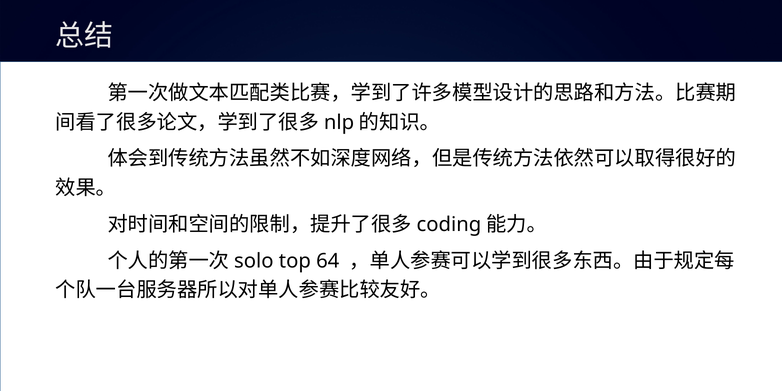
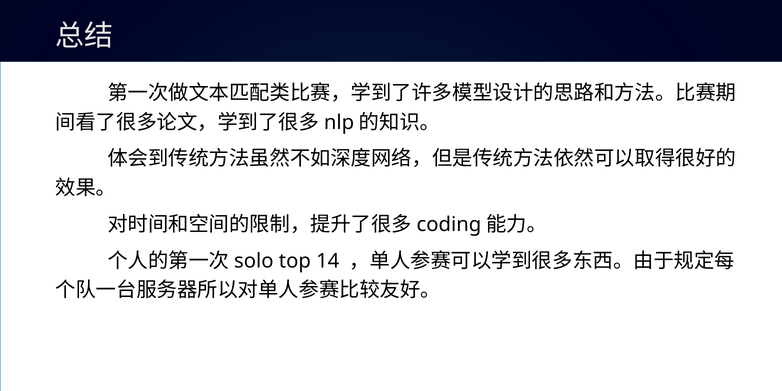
64: 64 -> 14 (328, 261)
